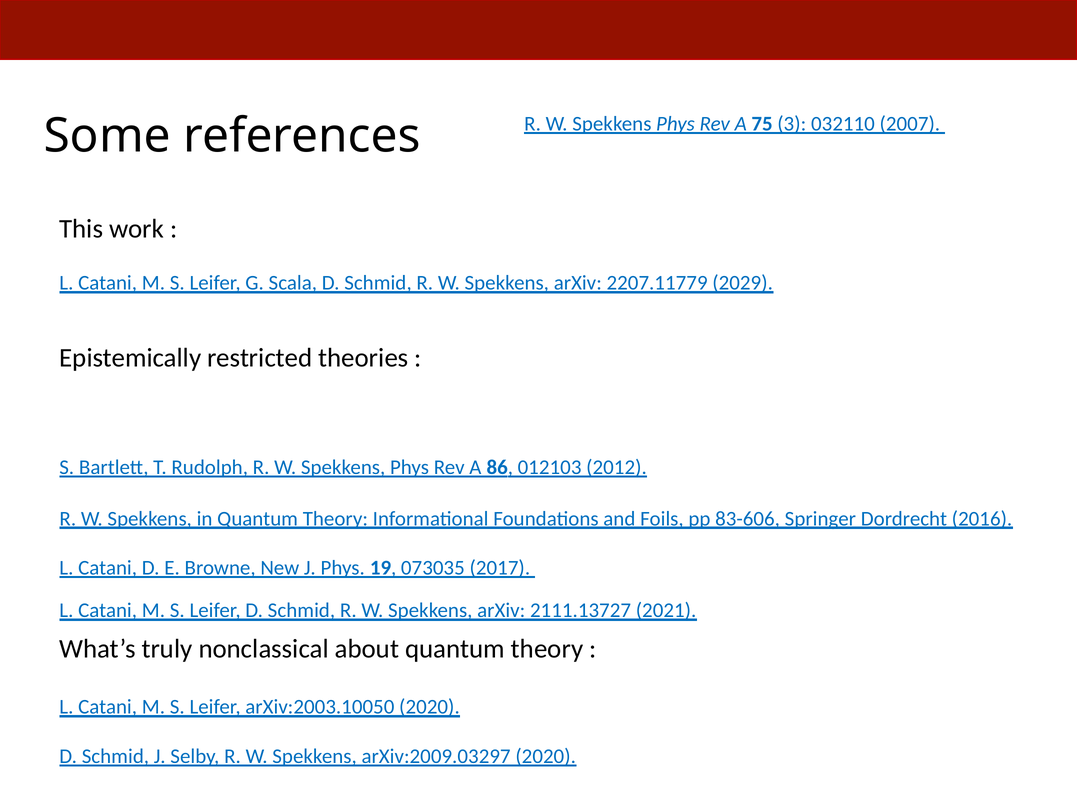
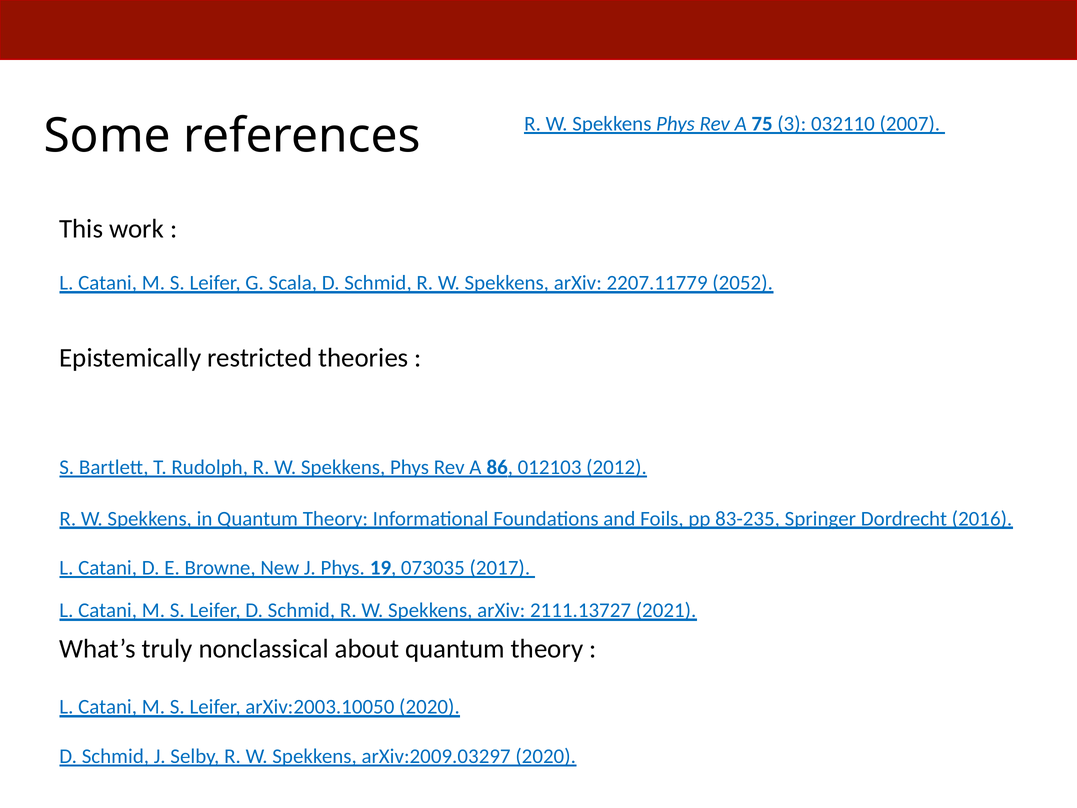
2029: 2029 -> 2052 (743, 283)
83-606: 83-606 -> 83-235 (748, 518)
